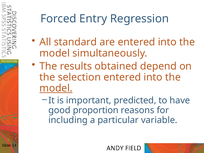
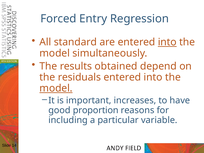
into underline: none -> present (167, 42)
selection: selection -> residuals (79, 77)
predicted: predicted -> increases (135, 100)
